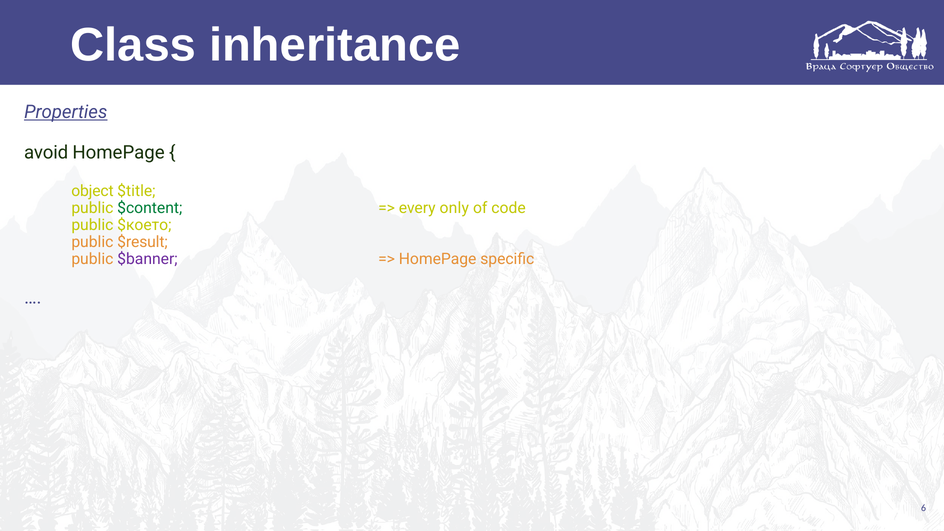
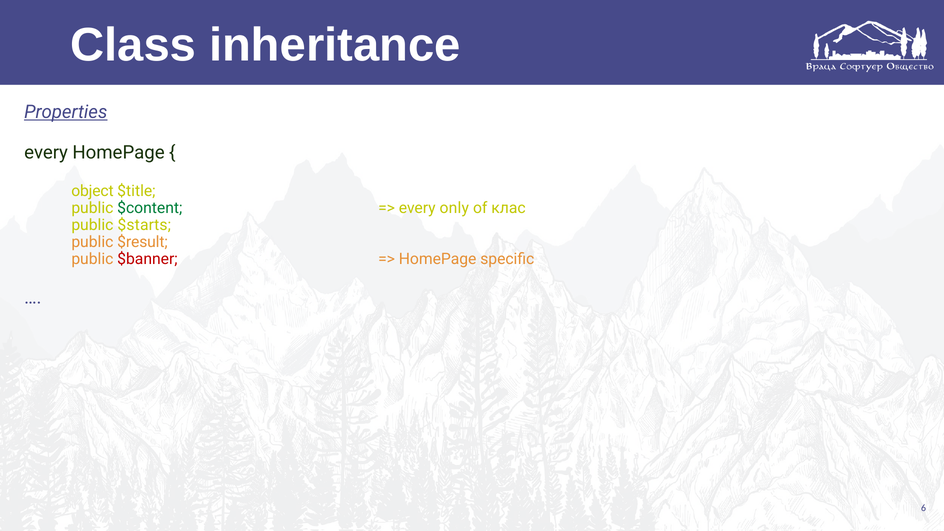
avoid: avoid -> every (46, 152)
code: code -> клас (509, 208)
$което: $което -> $starts (144, 225)
$banner colour: purple -> red (147, 259)
